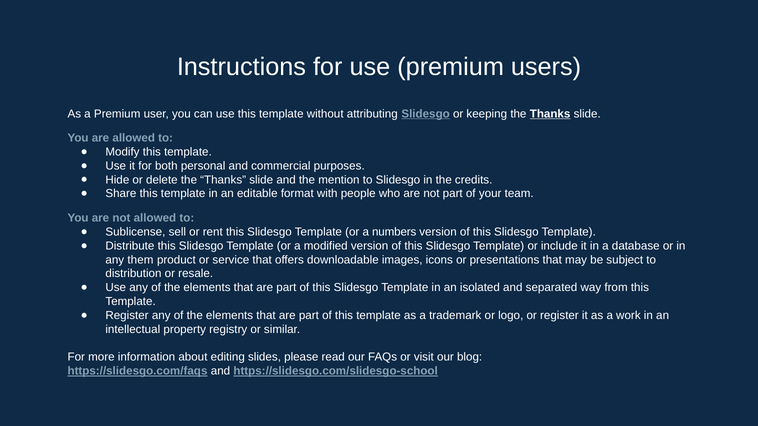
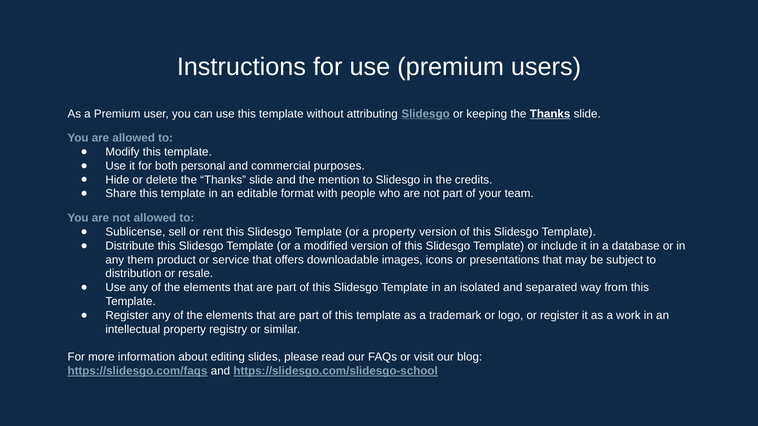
a numbers: numbers -> property (394, 232)
